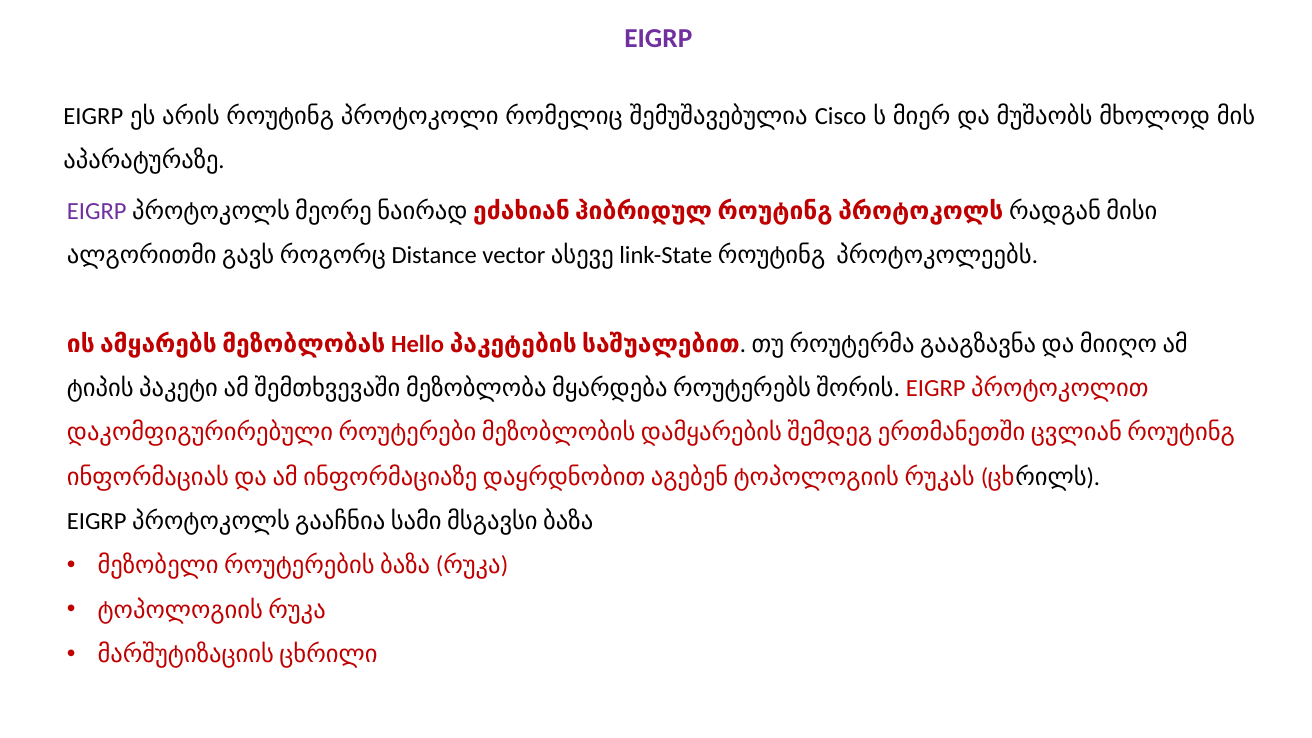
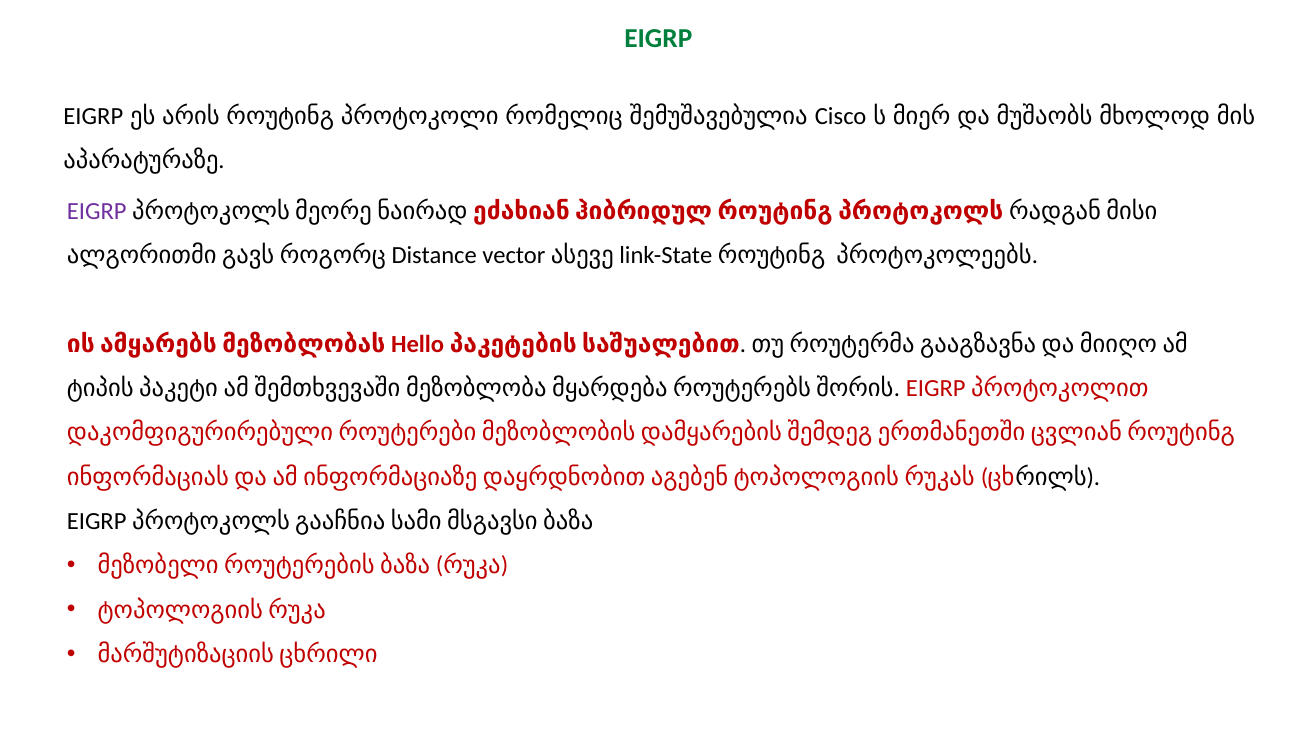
EIGRP colour: purple -> green (658, 39)
